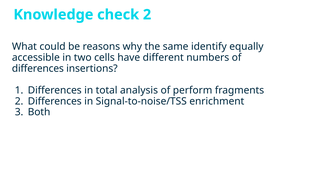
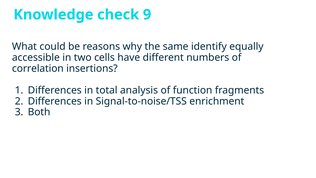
check 2: 2 -> 9 (147, 15)
differences: differences -> correlation (38, 68)
perform: perform -> function (193, 90)
